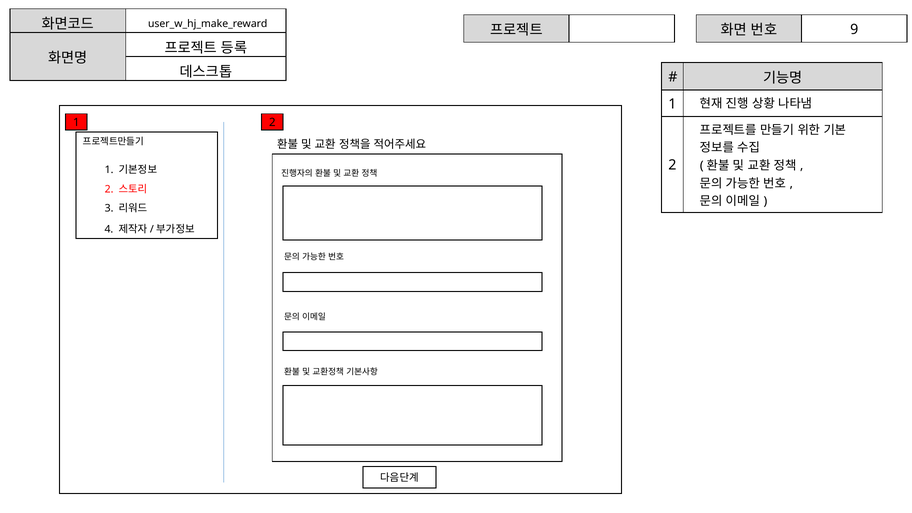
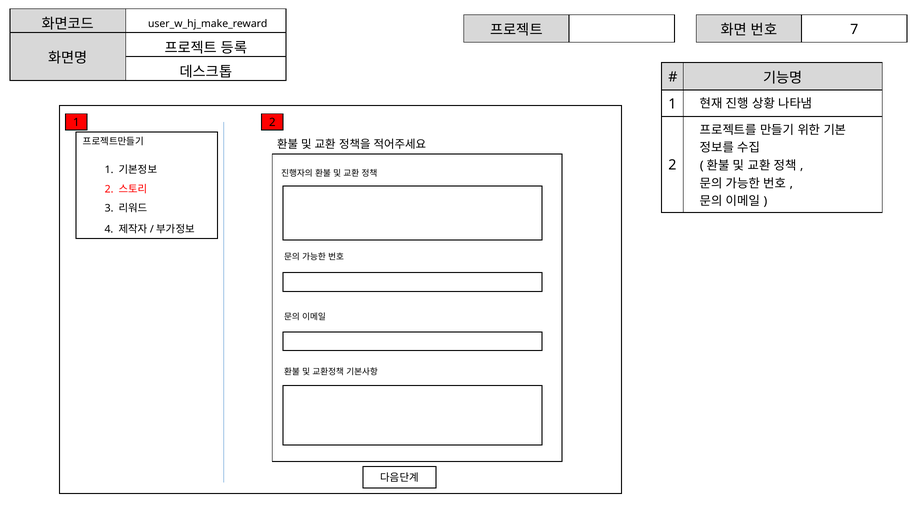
9: 9 -> 7 (854, 29)
